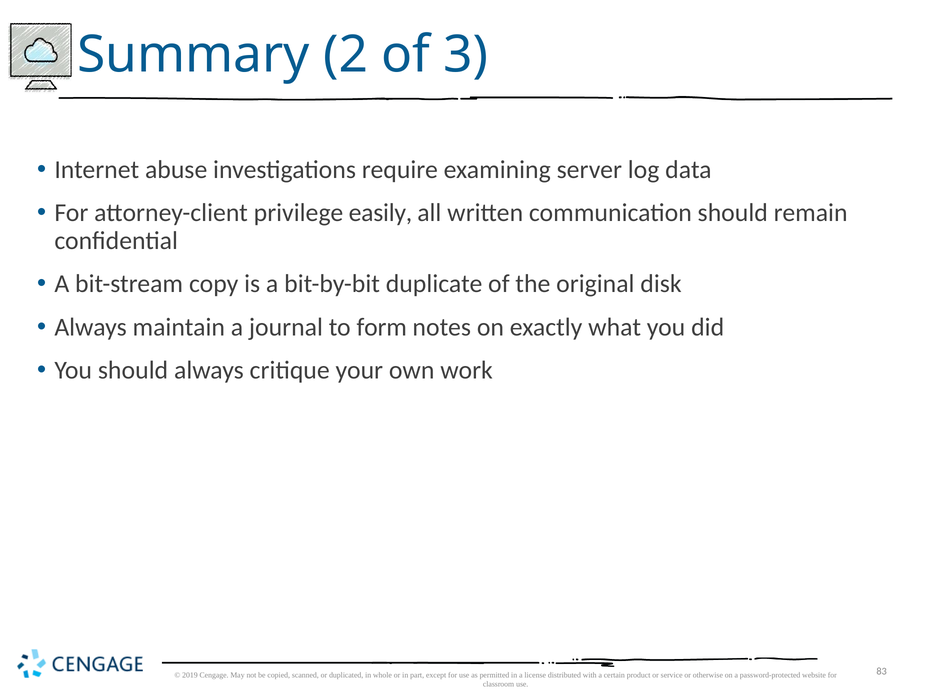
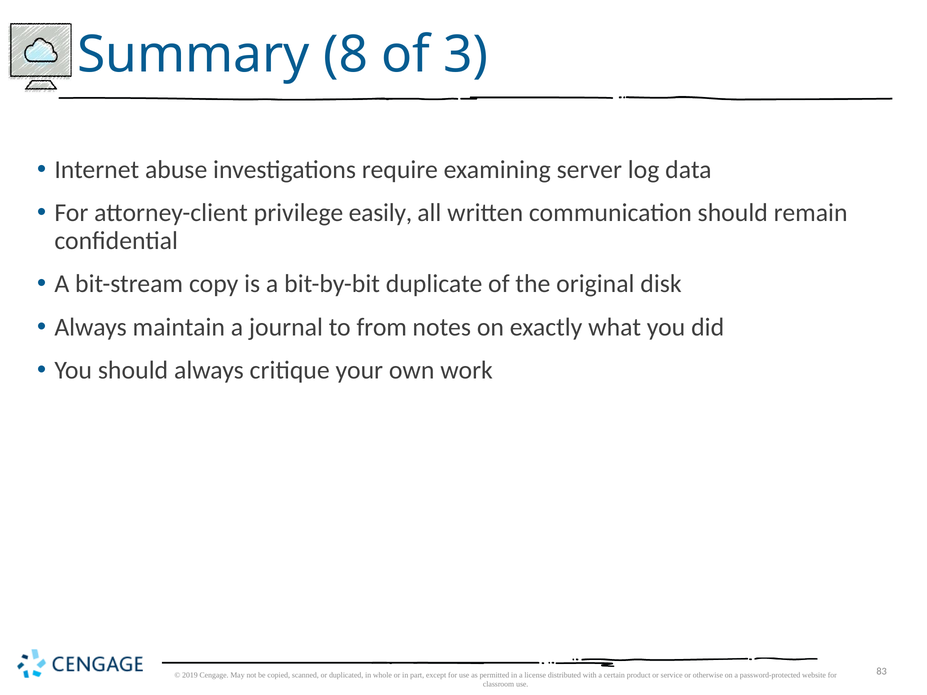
2: 2 -> 8 (346, 55)
form: form -> from (382, 327)
